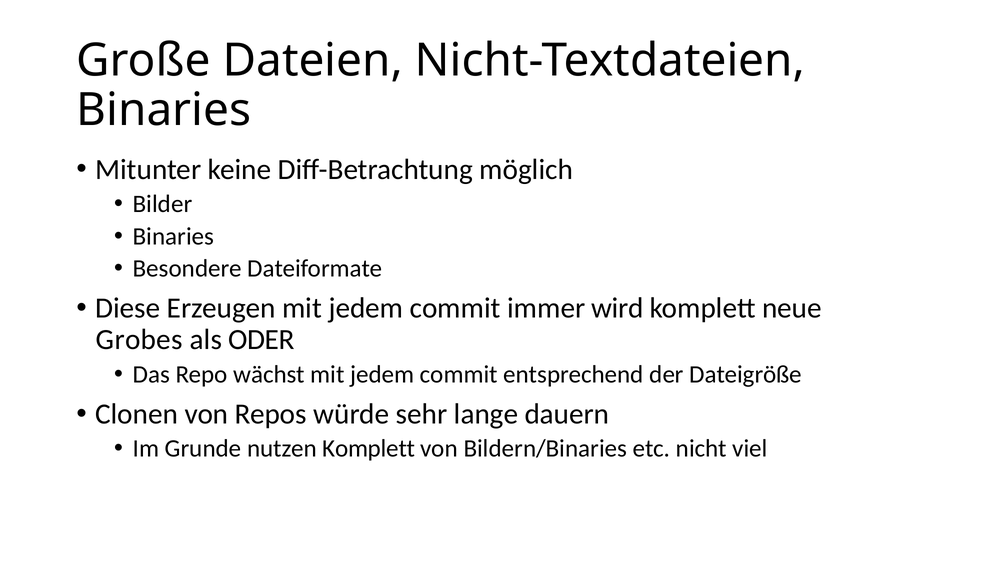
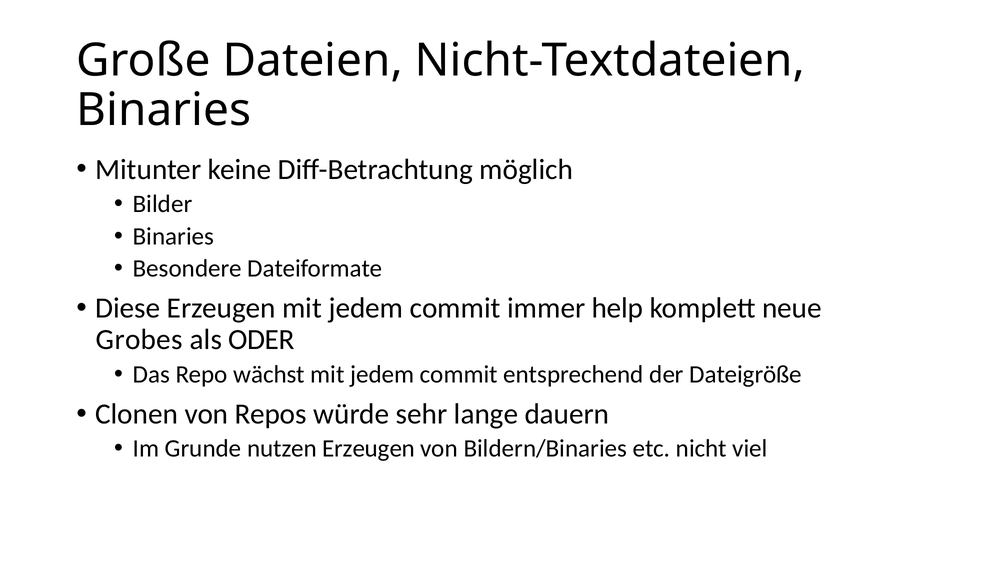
wird: wird -> help (617, 308)
nutzen Komplett: Komplett -> Erzeugen (369, 449)
